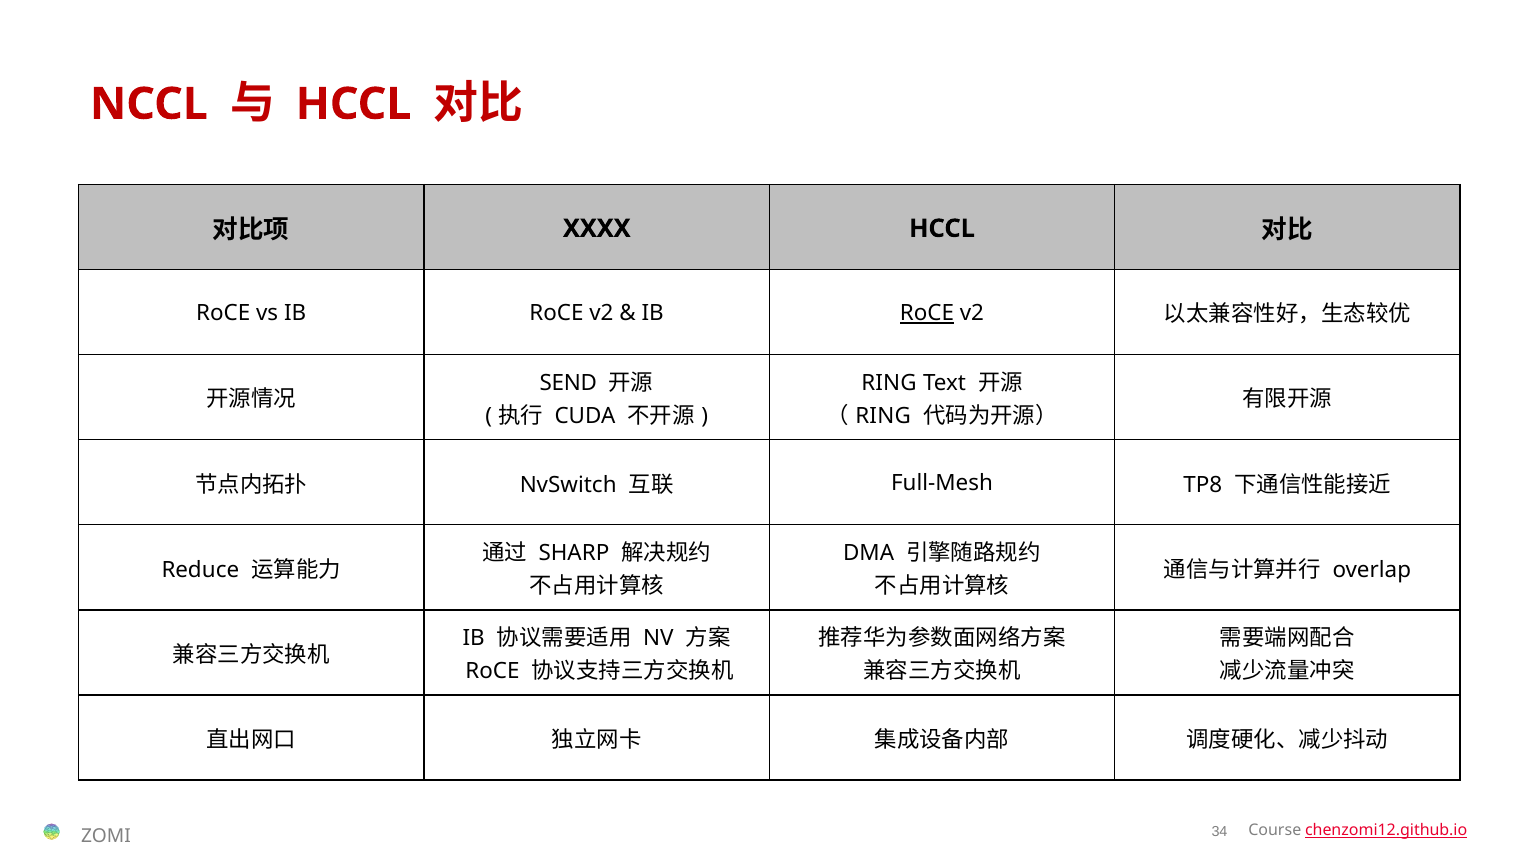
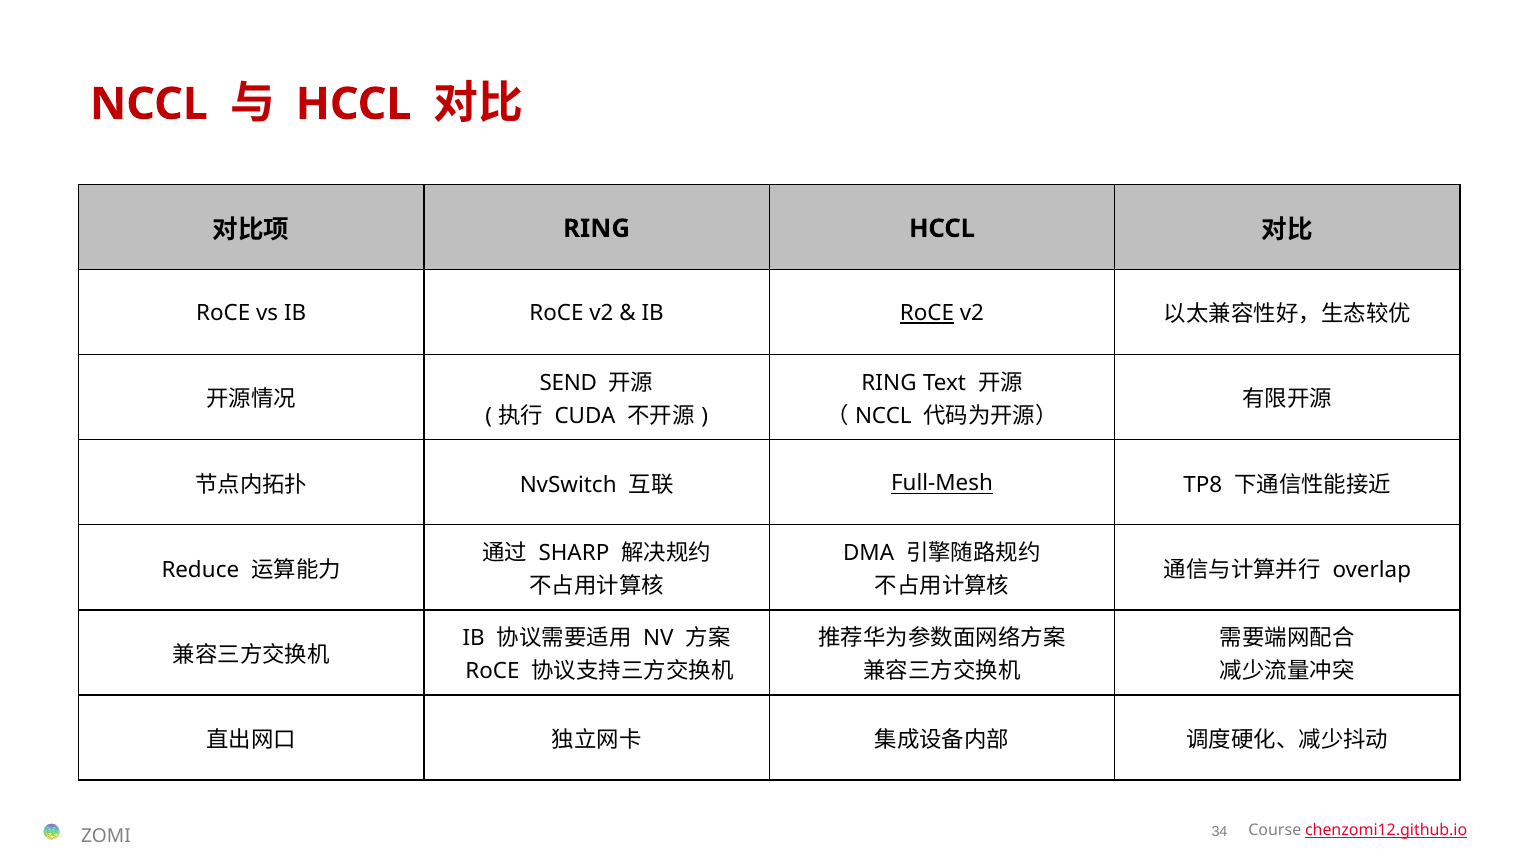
XXXX: XXXX -> RING (597, 229)
RING: RING -> NCCL (883, 416)
Full-Mesh underline: none -> present (942, 484)
